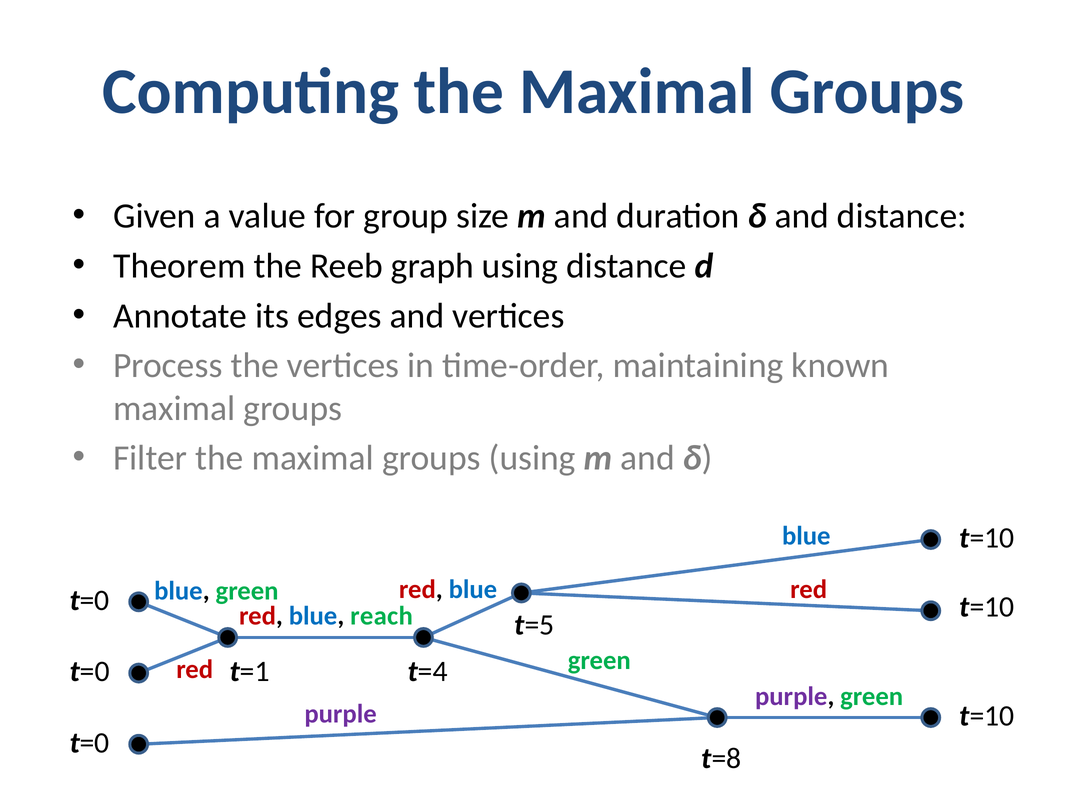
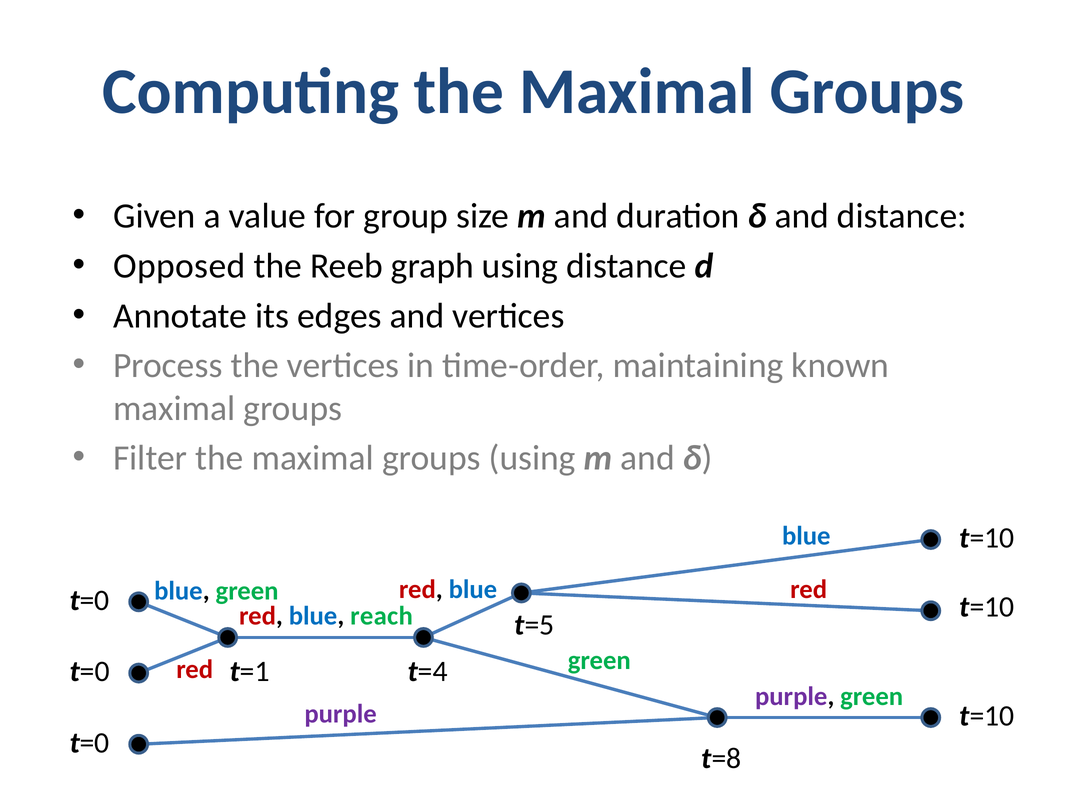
Theorem: Theorem -> Opposed (179, 266)
